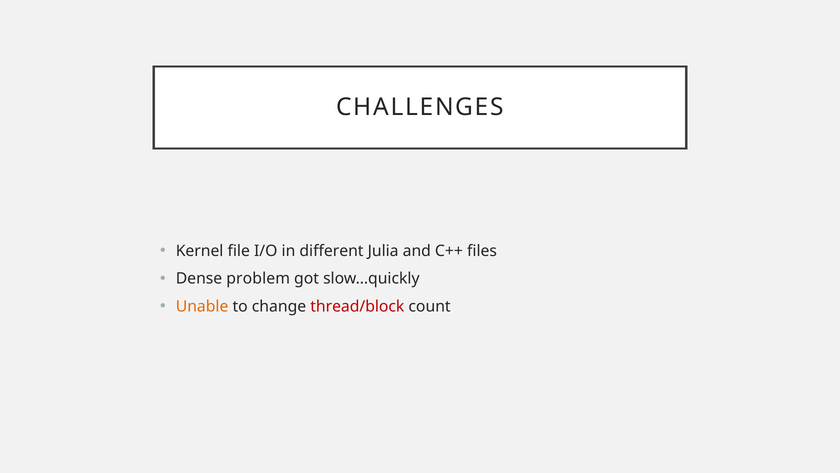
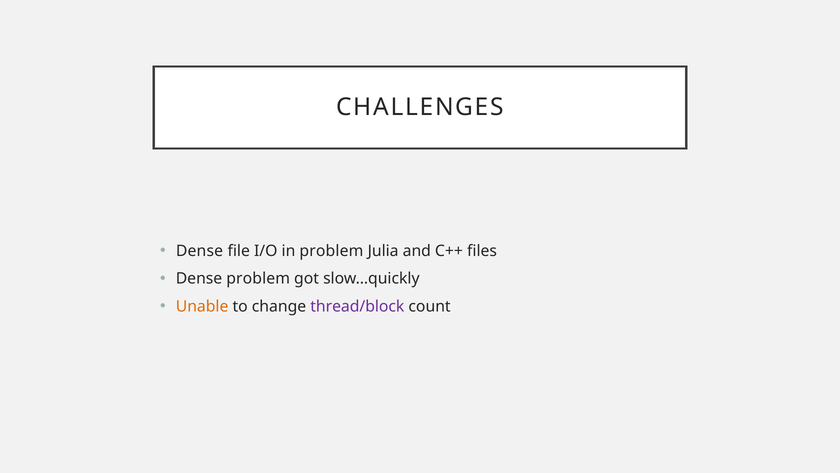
Kernel: Kernel -> Dense (200, 251)
in different: different -> problem (331, 251)
thread/block colour: red -> purple (357, 306)
